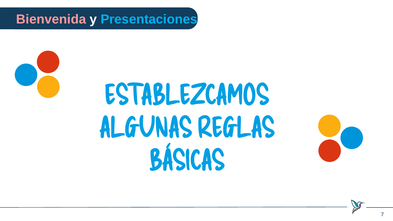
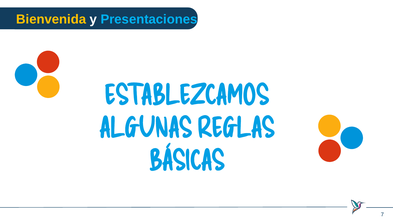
Bienvenida colour: pink -> yellow (51, 19)
